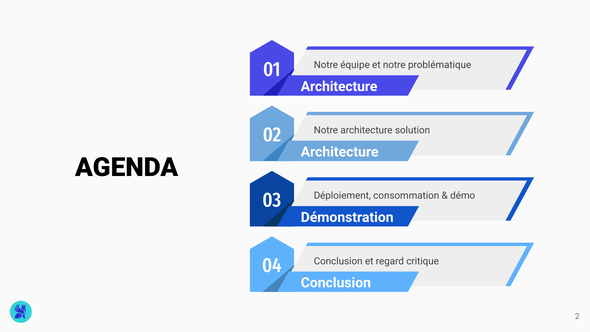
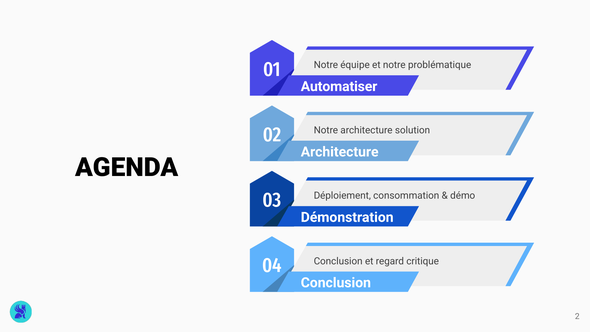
Architecture: Architecture -> Automatiser (339, 86)
